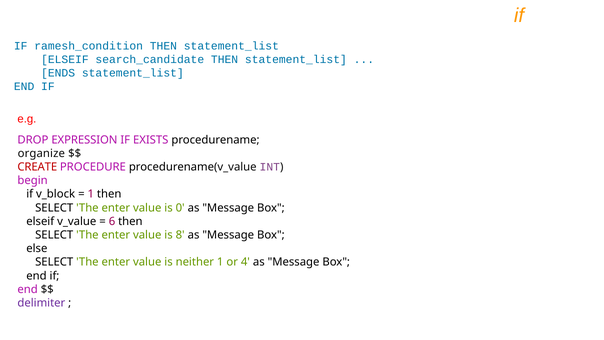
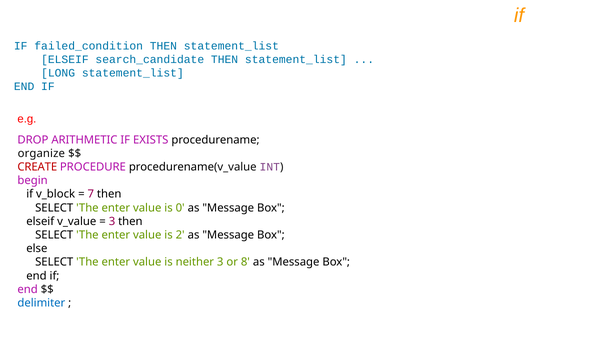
ramesh_condition: ramesh_condition -> failed_condition (89, 46)
ENDS: ENDS -> LONG (58, 73)
EXPRESSION: EXPRESSION -> ARITHMETIC (84, 140)
1: 1 -> 7 (91, 194)
6: 6 -> 3 (112, 221)
8: 8 -> 2 (180, 235)
neither 1: 1 -> 3 (220, 262)
4: 4 -> 8 (245, 262)
delimiter colour: purple -> blue (41, 303)
